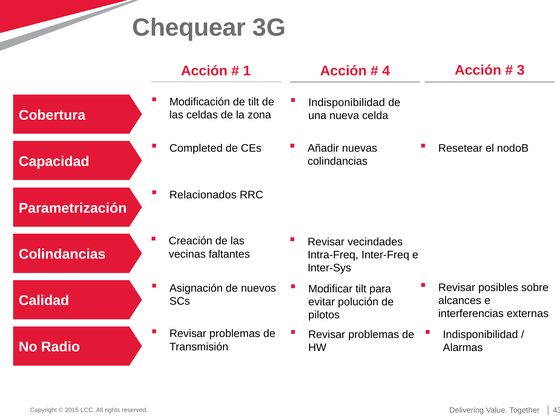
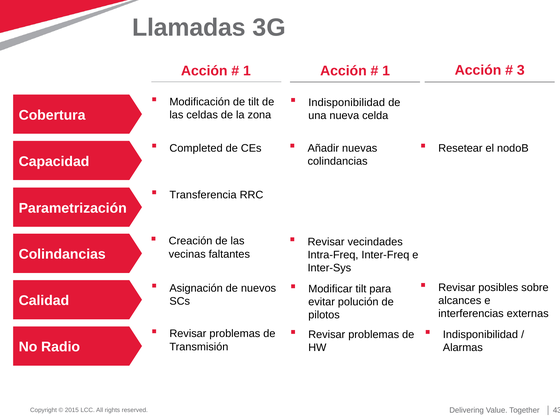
Chequear: Chequear -> Llamadas (189, 28)
4: 4 -> 1 (386, 71)
Relacionados: Relacionados -> Transferencia (203, 195)
